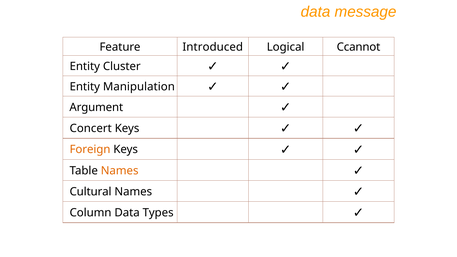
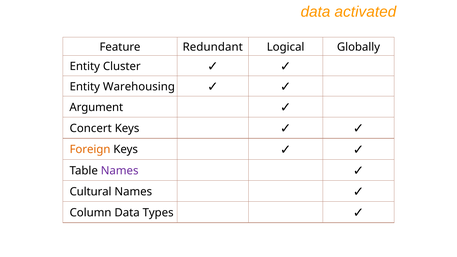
message: message -> activated (365, 12)
Introduced: Introduced -> Redundant (213, 47)
Ccannot: Ccannot -> Globally (358, 47)
Manipulation: Manipulation -> Warehousing (139, 87)
Names colour: orange -> purple (120, 171)
